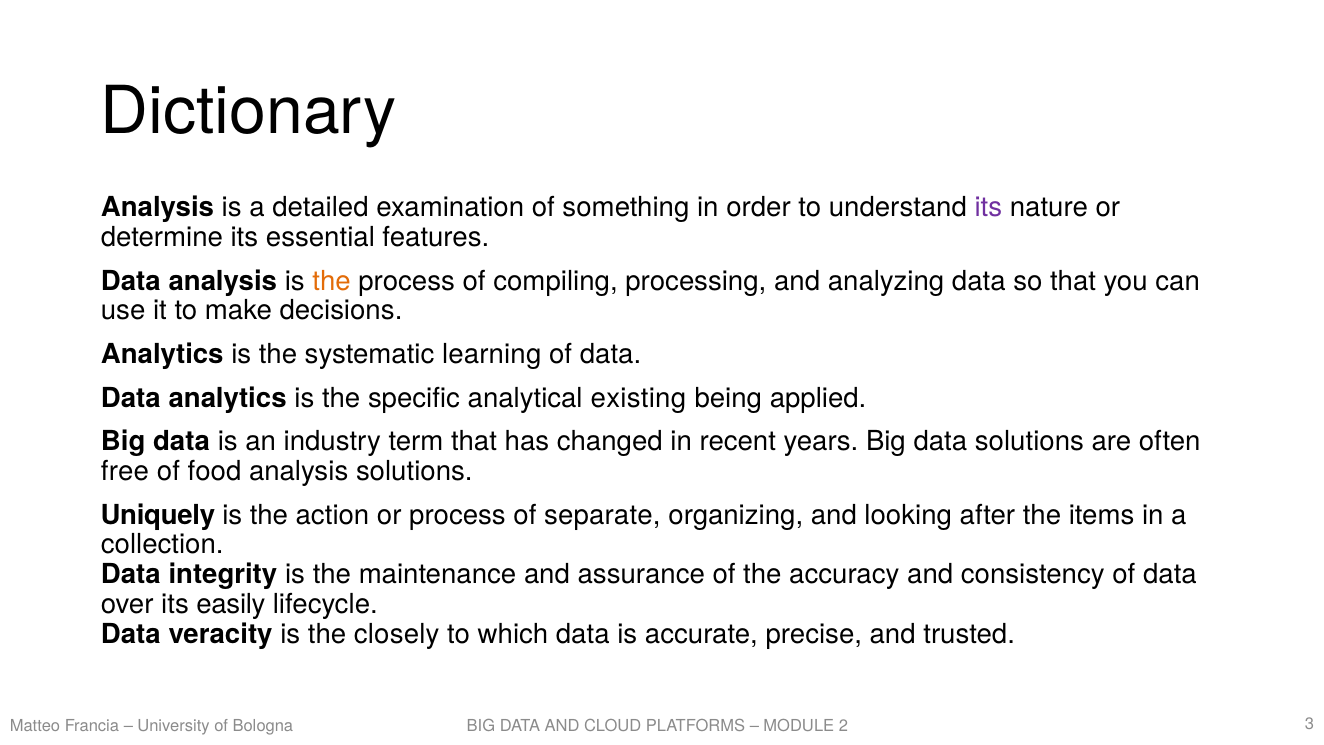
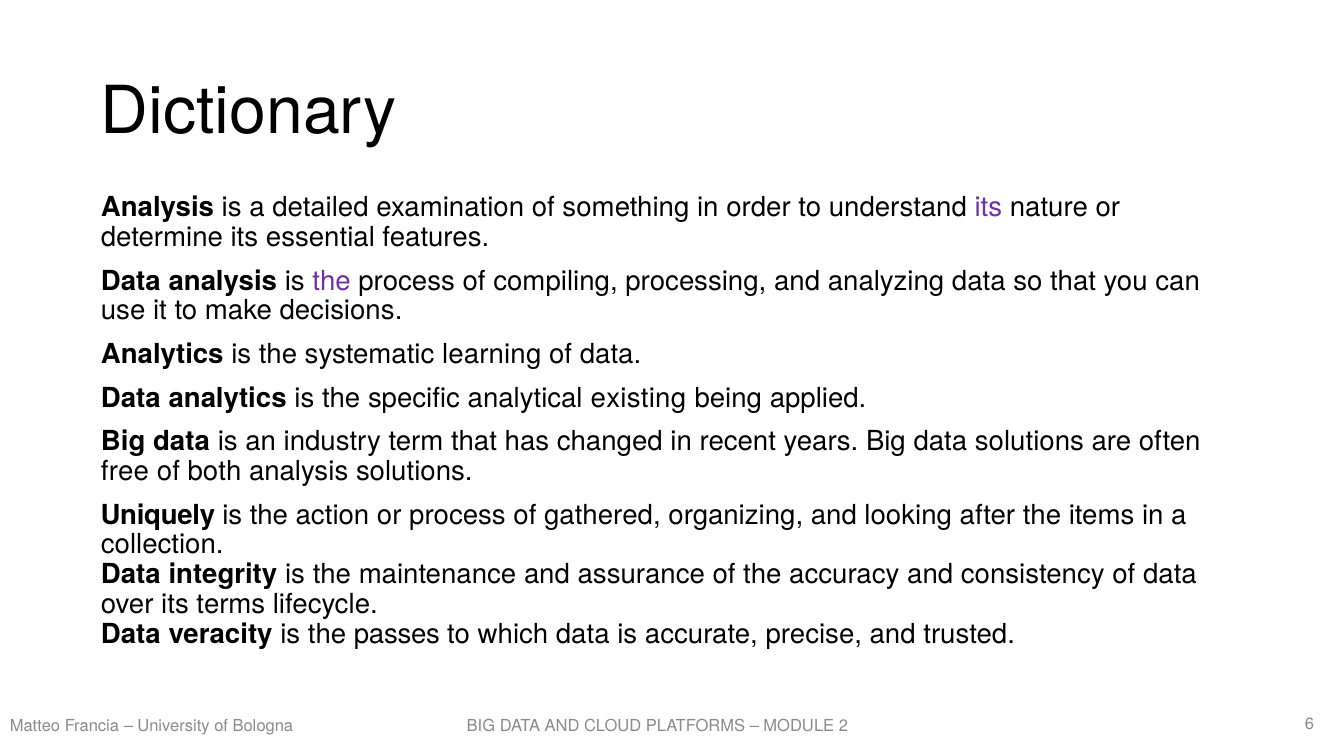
the colour: orange -> purple (332, 281)
food: food -> both (214, 471)
separate: separate -> gathered (602, 515)
easily: easily -> terms (231, 604)
closely: closely -> passes (397, 634)
3: 3 -> 6 (1310, 724)
